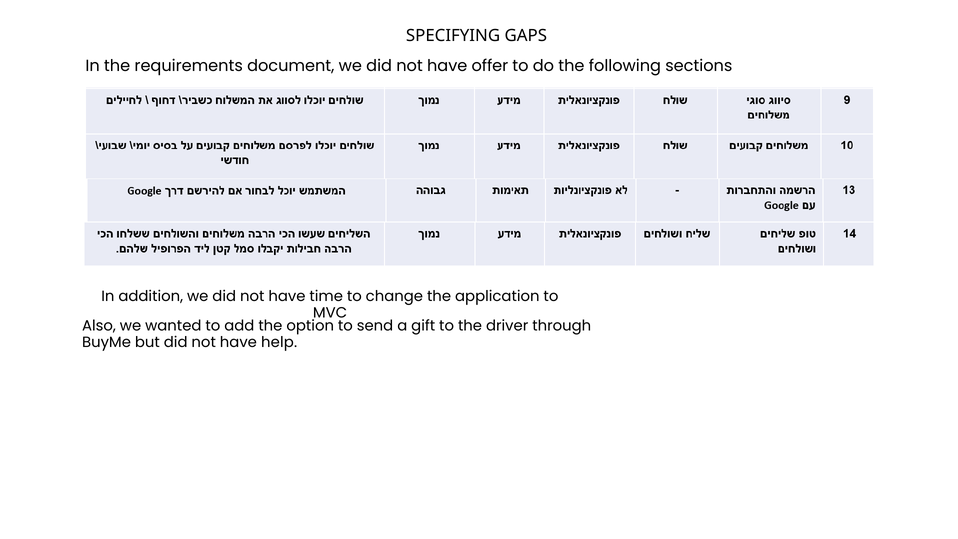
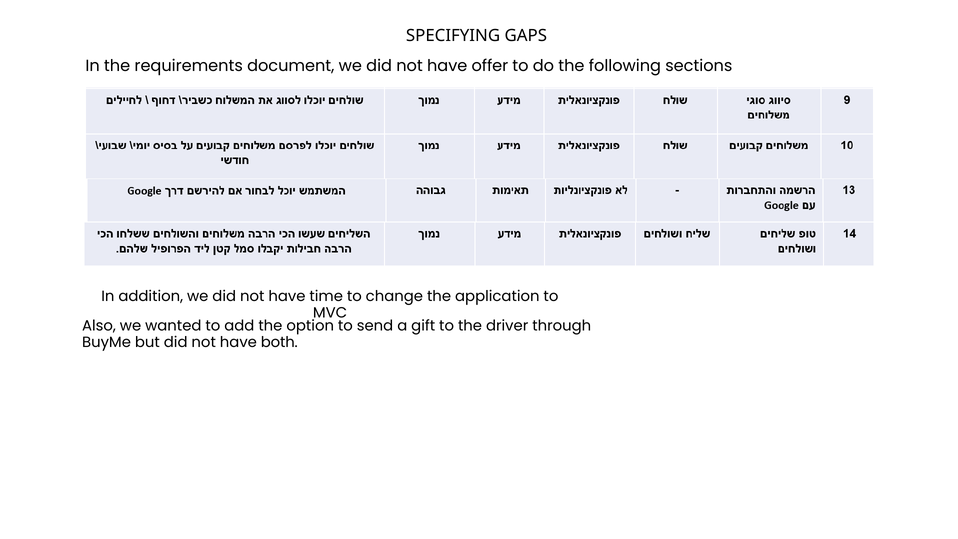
help: help -> both (279, 342)
